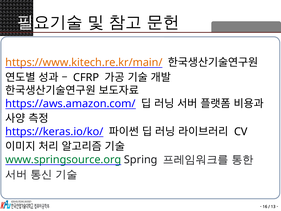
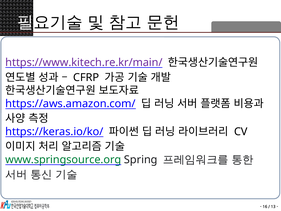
https://www.kitech.re.kr/main/ colour: orange -> purple (84, 62)
